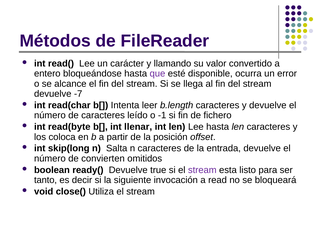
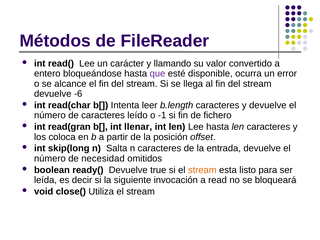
-7: -7 -> -6 (78, 94)
read(byte: read(byte -> read(gran (69, 127)
convierten: convierten -> necesidad (103, 158)
stream colour: purple -> orange (202, 170)
tanto: tanto -> leída (45, 180)
